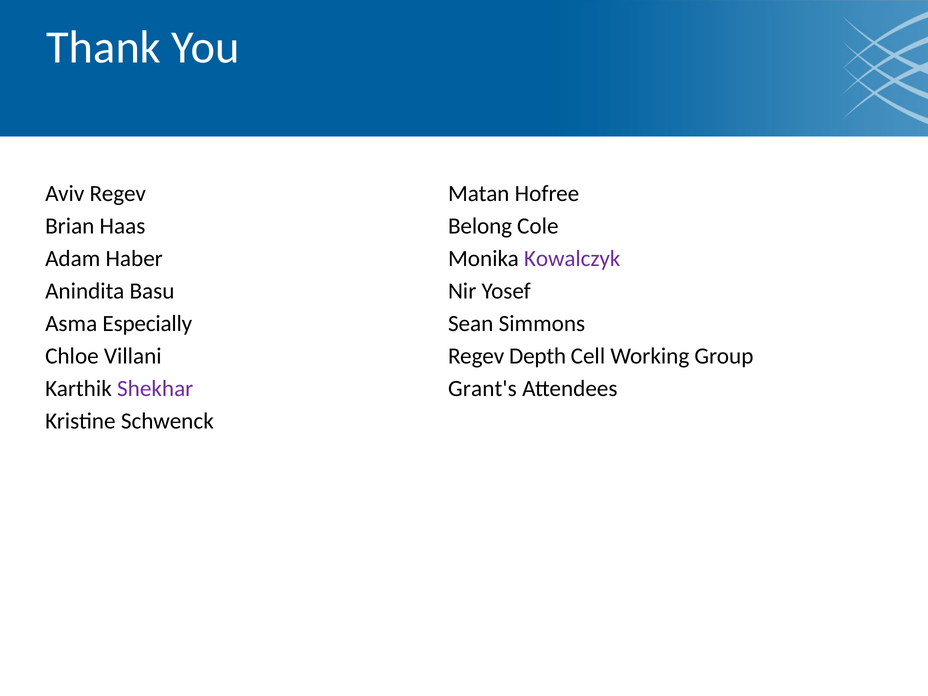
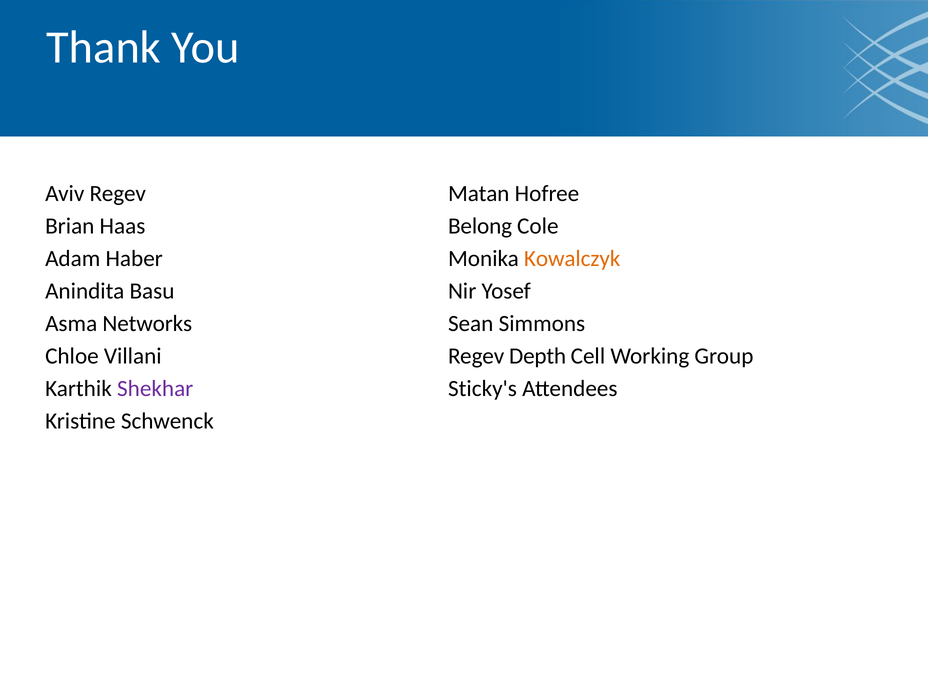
Kowalczyk colour: purple -> orange (572, 259)
Especially: Especially -> Networks (147, 324)
Grant's: Grant's -> Sticky's (482, 389)
